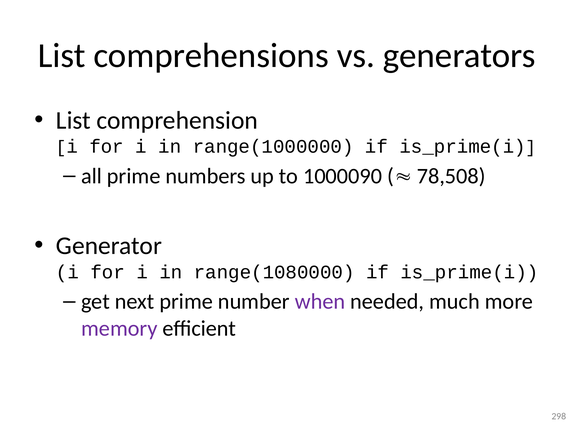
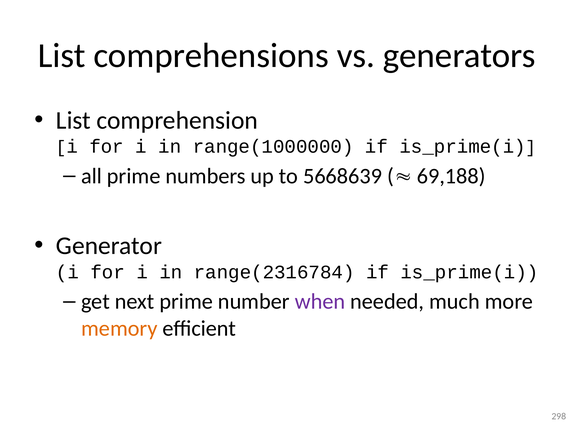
1000090: 1000090 -> 5668639 (343, 176)
78,508: 78,508 -> 69,188 (451, 176)
range(1080000: range(1080000 -> range(2316784 (274, 272)
memory colour: purple -> orange (119, 329)
